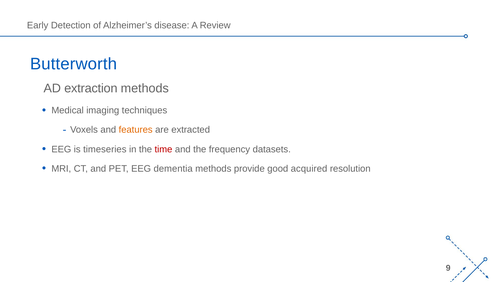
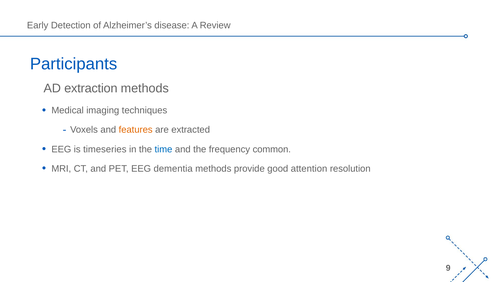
Butterworth: Butterworth -> Participants (74, 64)
time colour: red -> blue (163, 149)
datasets: datasets -> common (272, 149)
acquired: acquired -> attention (309, 169)
